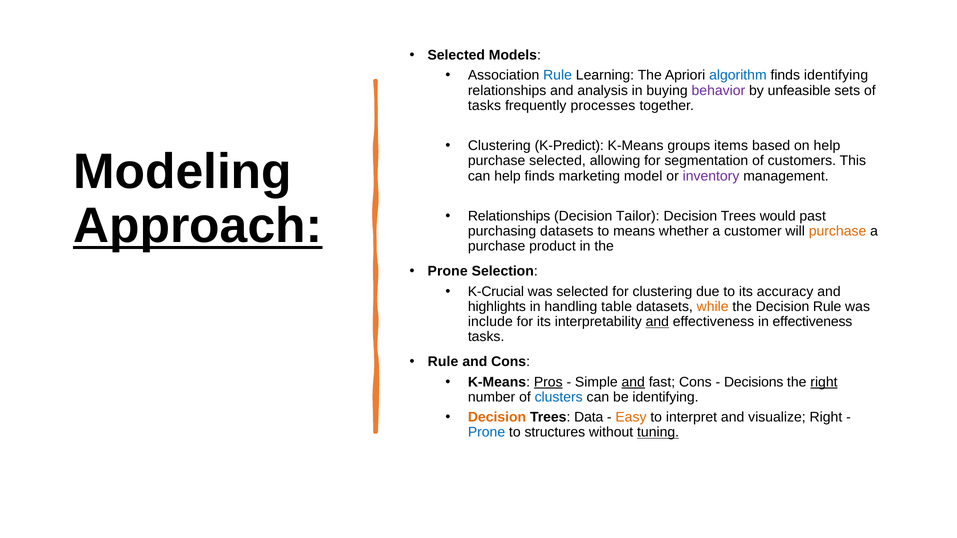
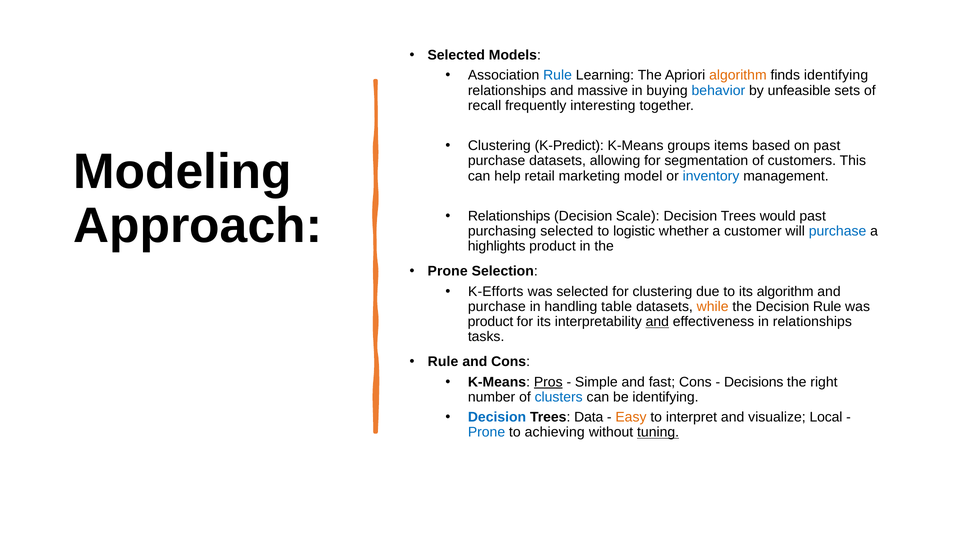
algorithm colour: blue -> orange (738, 75)
analysis: analysis -> massive (603, 91)
behavior colour: purple -> blue (718, 91)
tasks: tasks -> recall (485, 106)
processes: processes -> interesting (603, 106)
on help: help -> past (827, 146)
purchase selected: selected -> datasets (558, 161)
help finds: finds -> retail (540, 176)
inventory colour: purple -> blue (711, 176)
Approach underline: present -> none (198, 226)
Tailor: Tailor -> Scale (638, 216)
purchasing datasets: datasets -> selected (567, 231)
means: means -> logistic (634, 231)
purchase colour: orange -> blue (838, 231)
purchase: purchase -> highlights (497, 246)
K-Crucial: K-Crucial -> K-Efforts (496, 292)
its accuracy: accuracy -> algorithm (785, 292)
highlights: highlights -> purchase (497, 307)
include: include -> product (490, 322)
in effectiveness: effectiveness -> relationships (812, 322)
and underline: present -> none (633, 382)
right underline: present -> none (824, 382)
Decision colour: orange -> blue (497, 417)
visualize Right: Right -> Local (826, 417)
structures: structures -> achieving (555, 432)
